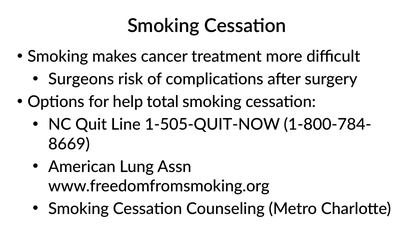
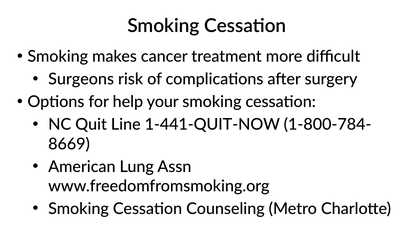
total: total -> your (163, 102)
1-505-QUIT-NOW: 1-505-QUIT-NOW -> 1-441-QUIT-NOW (212, 124)
